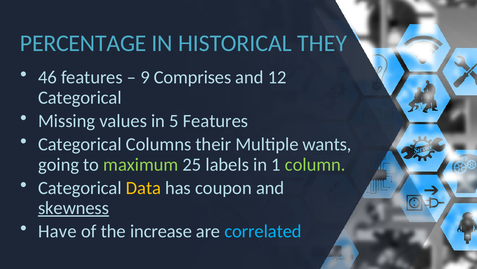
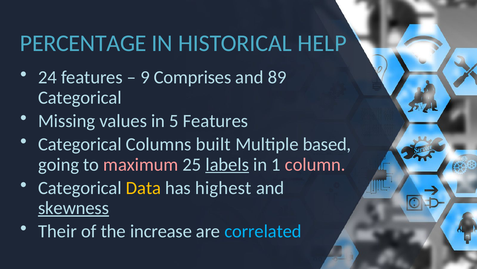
THEY: THEY -> HELP (322, 43)
46: 46 -> 24 (48, 77)
12: 12 -> 89 (277, 77)
their: their -> built (213, 144)
wants: wants -> based (327, 144)
maximum colour: light green -> pink (141, 164)
labels underline: none -> present (227, 164)
column colour: light green -> pink (315, 164)
coupon: coupon -> highest (223, 187)
Have: Have -> Their (58, 231)
